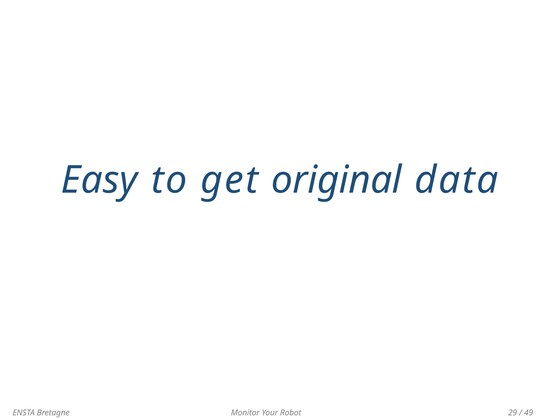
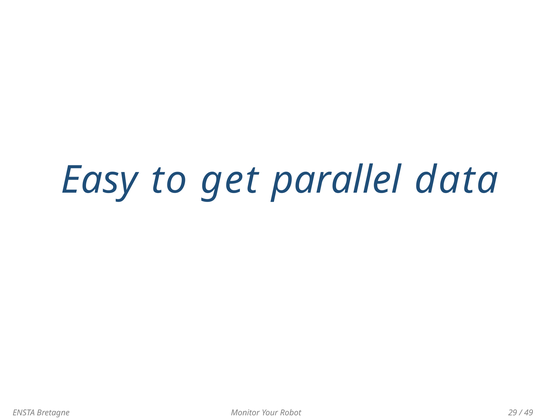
original: original -> parallel (336, 180)
